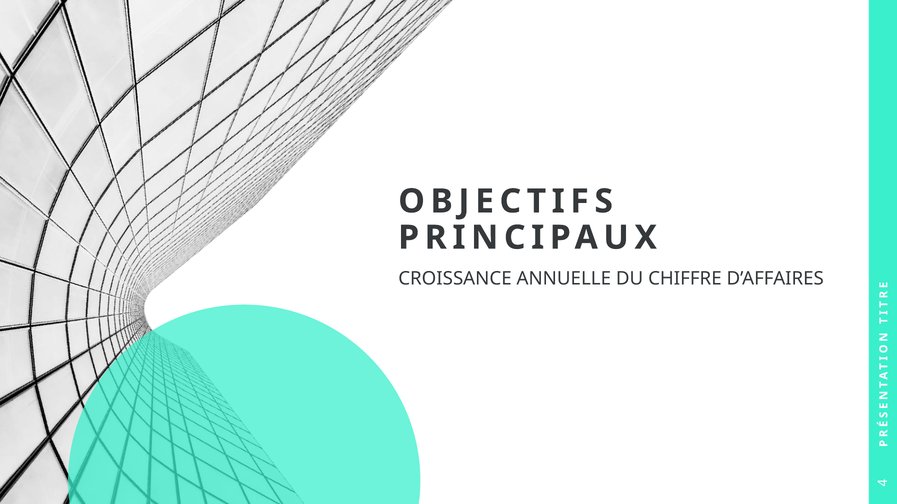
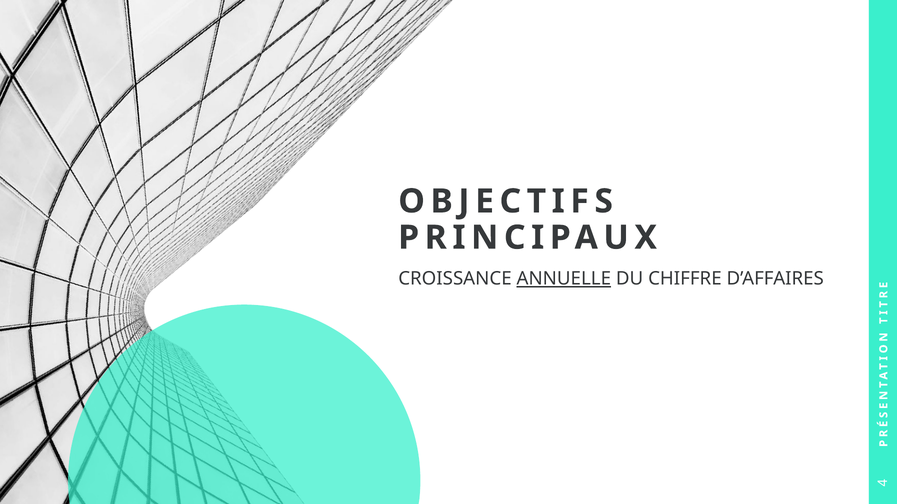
ANNUELLE underline: none -> present (564, 279)
